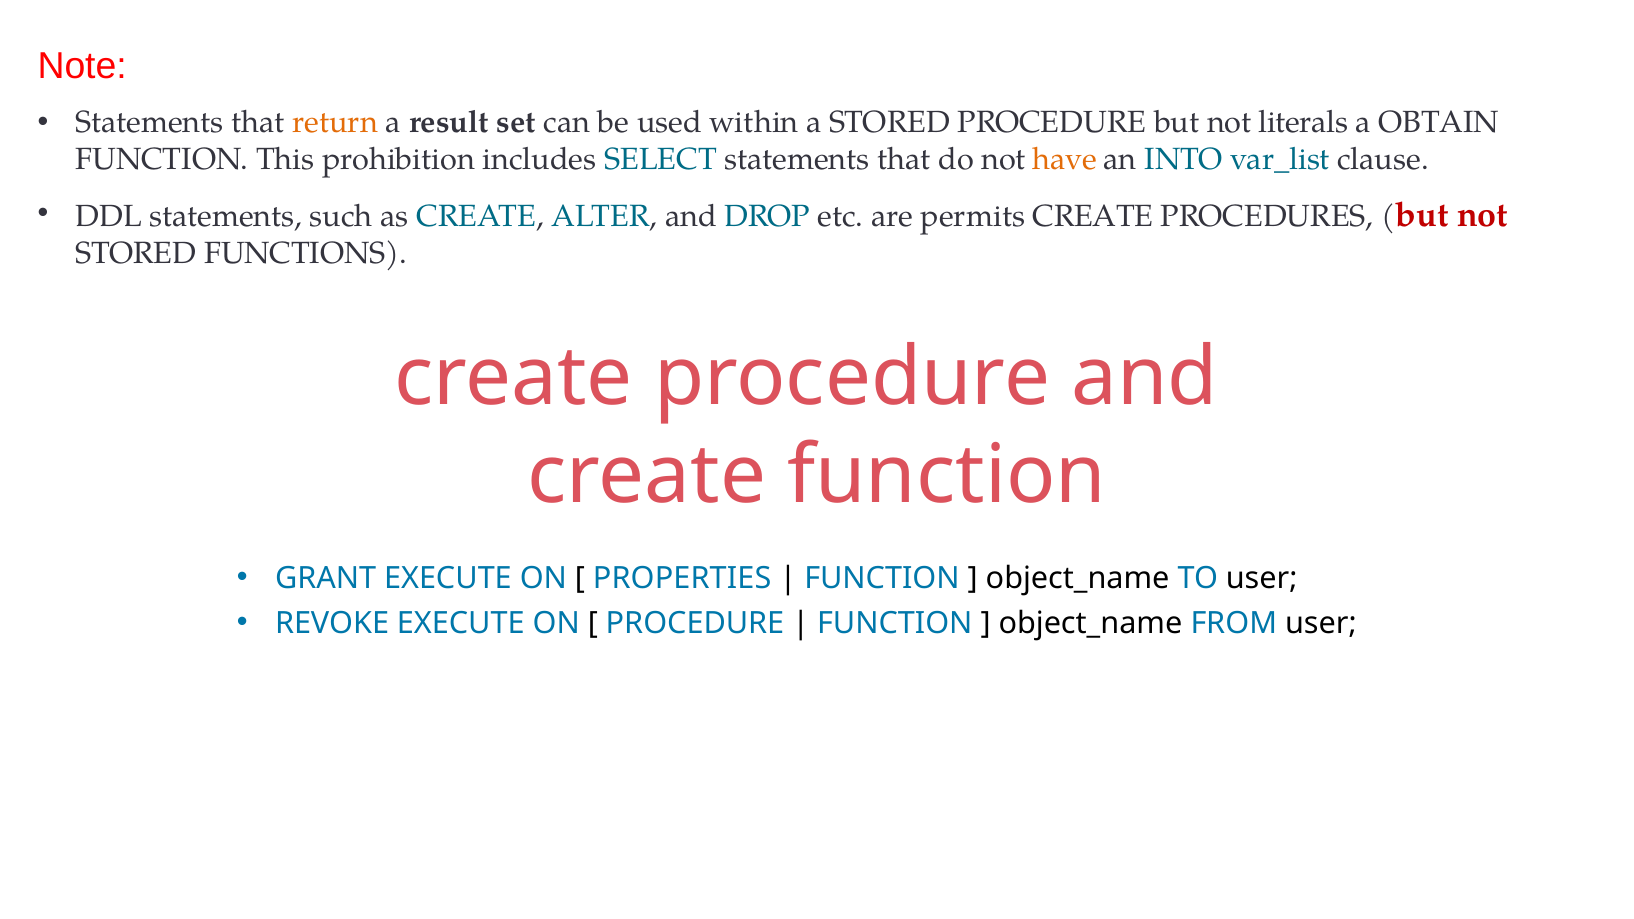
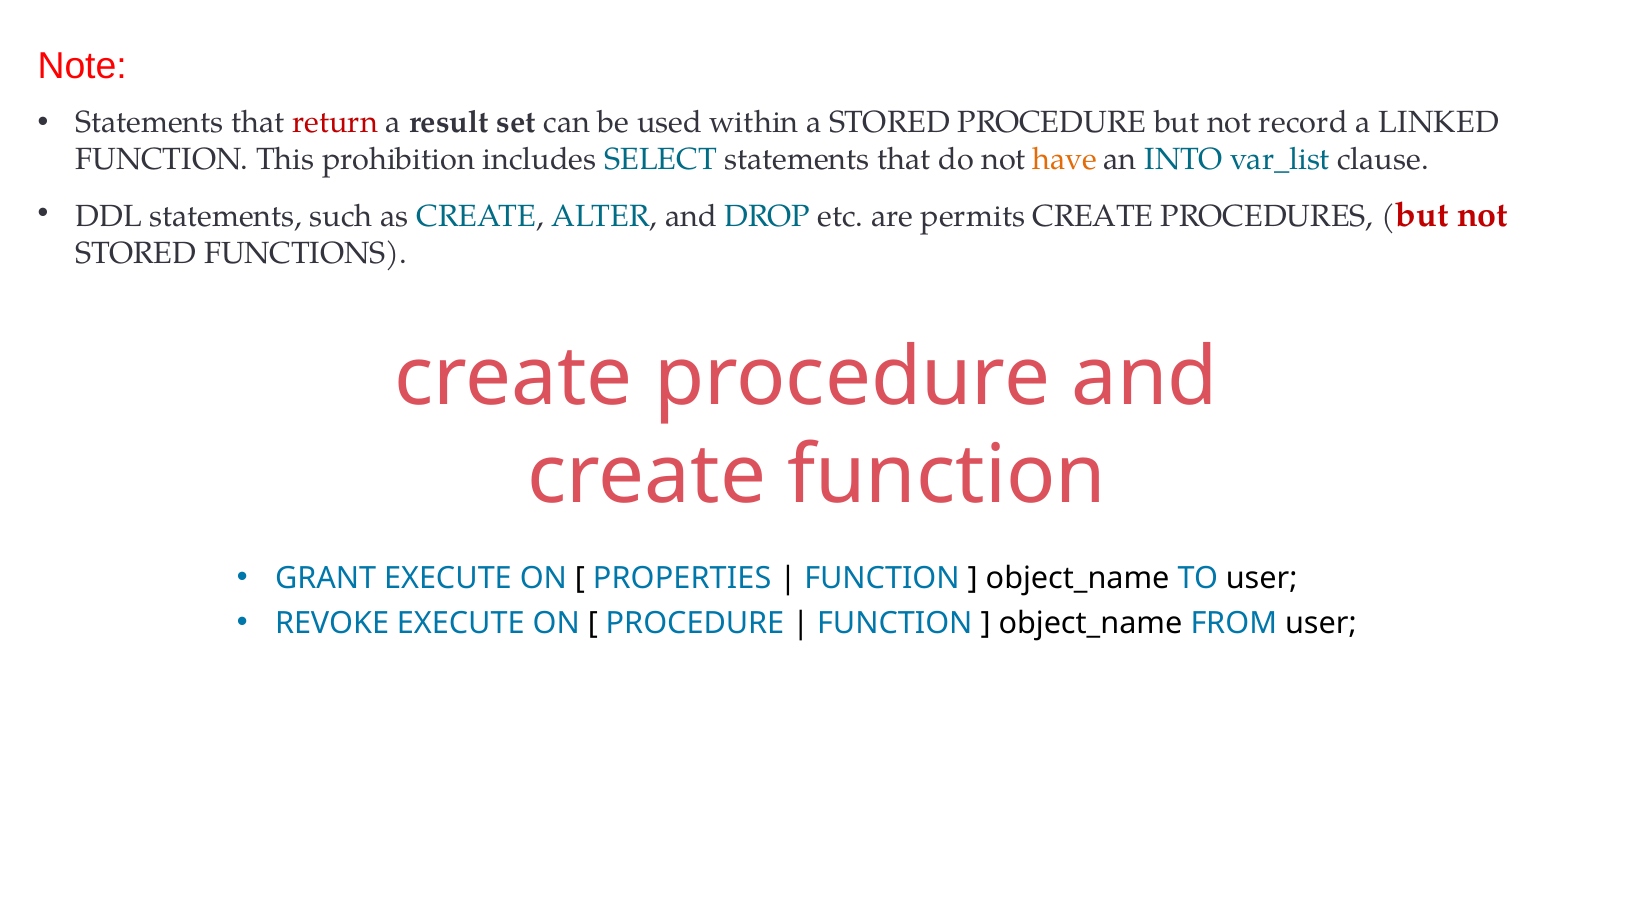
return colour: orange -> red (335, 123)
literals: literals -> record (1303, 123)
OBTAIN: OBTAIN -> LINKED (1439, 123)
